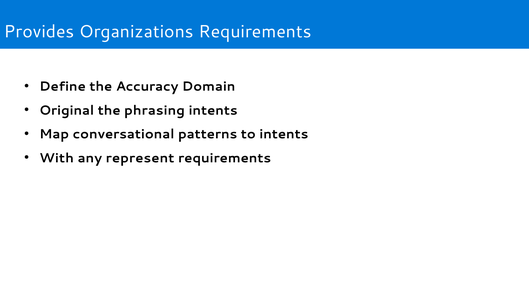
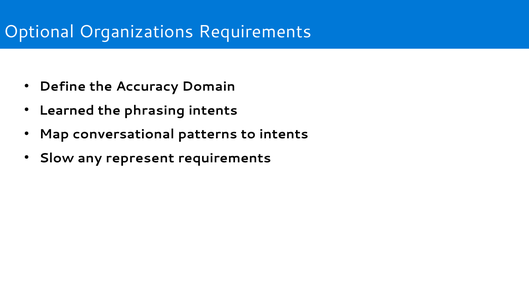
Provides: Provides -> Optional (39, 32)
Original: Original -> Learned (67, 110)
With: With -> Slow (57, 158)
